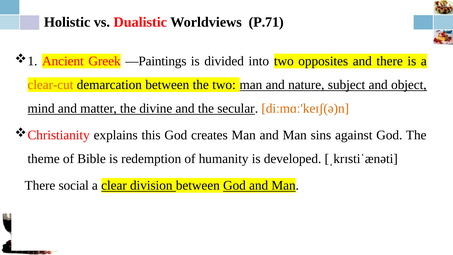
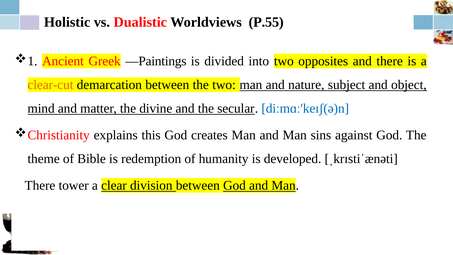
P.71: P.71 -> P.55 (266, 22)
diːmɑː'keɪʃ(ə)n colour: orange -> blue (305, 109)
social: social -> tower (74, 185)
